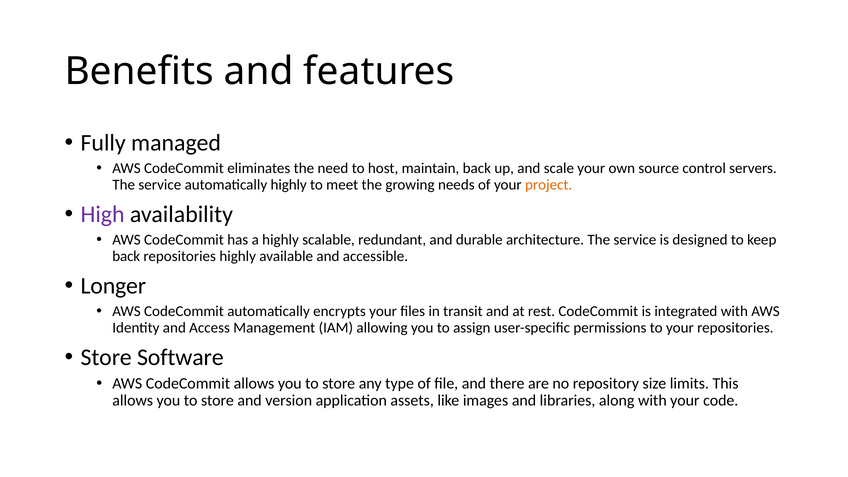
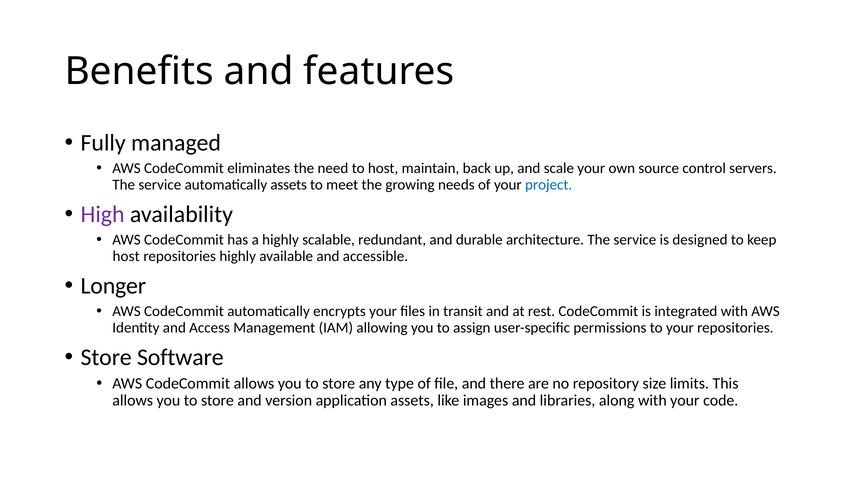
automatically highly: highly -> assets (289, 185)
project colour: orange -> blue (549, 185)
back: back -> host (126, 256)
